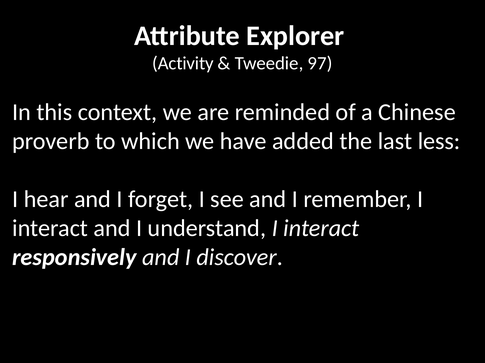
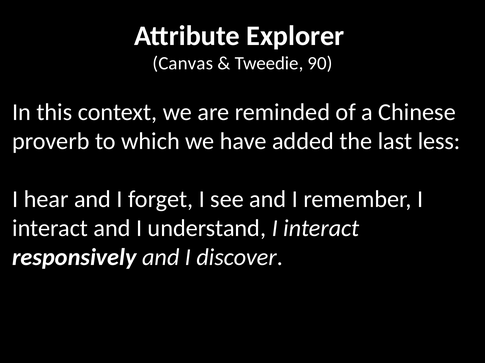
Activity: Activity -> Canvas (183, 64)
97: 97 -> 90 (320, 64)
